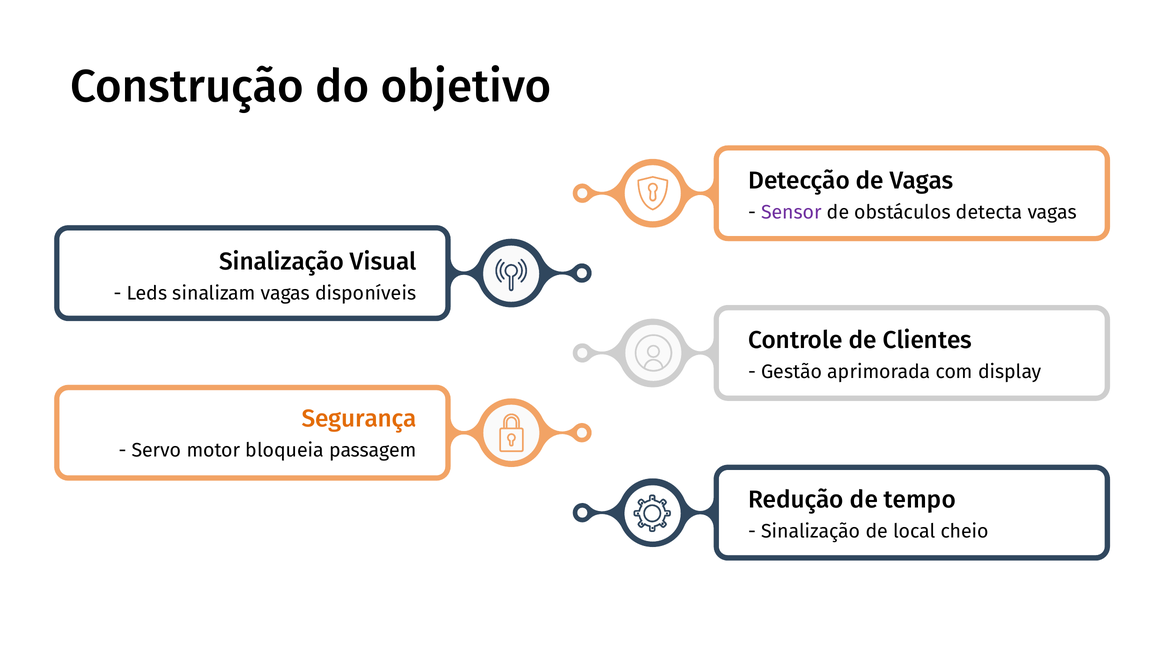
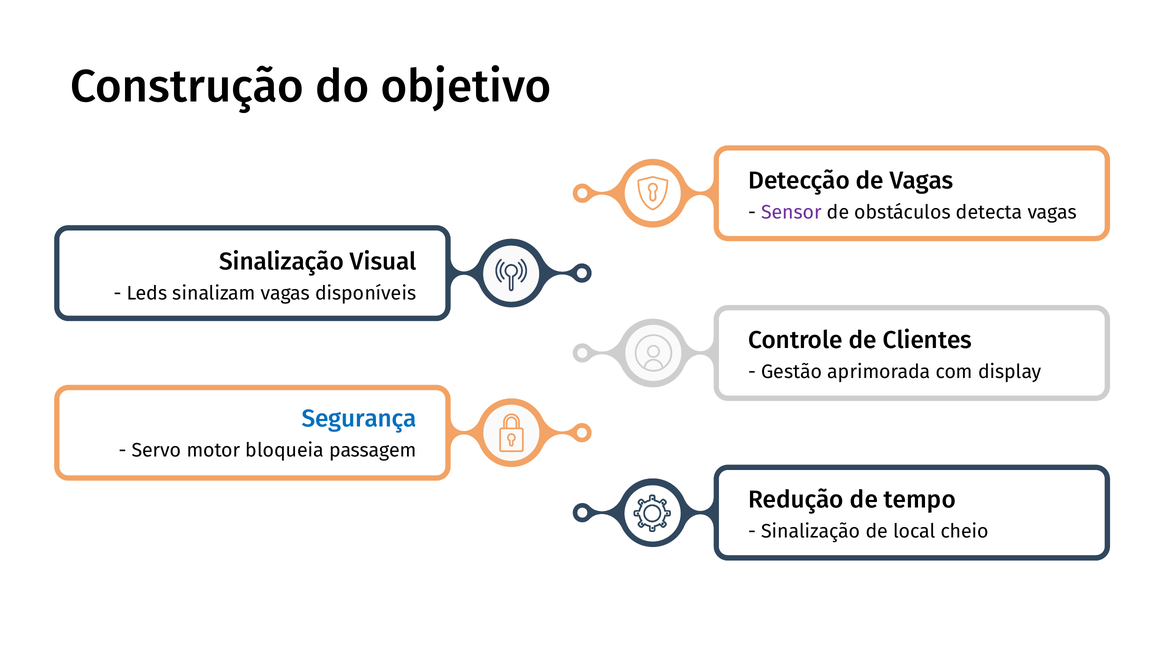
Segurança colour: orange -> blue (359, 418)
